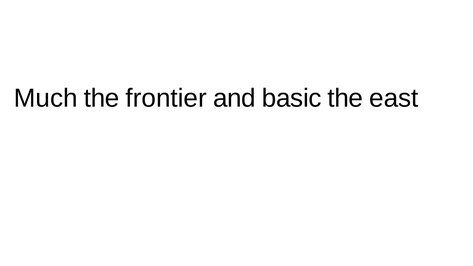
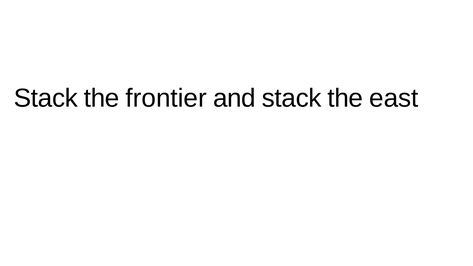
Much: Much -> Stack (46, 98)
and basic: basic -> stack (292, 98)
